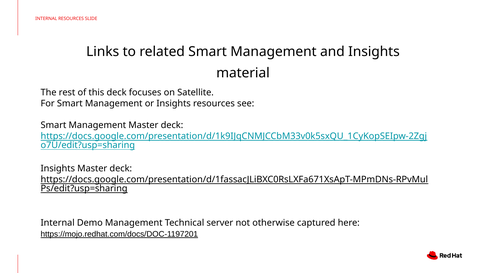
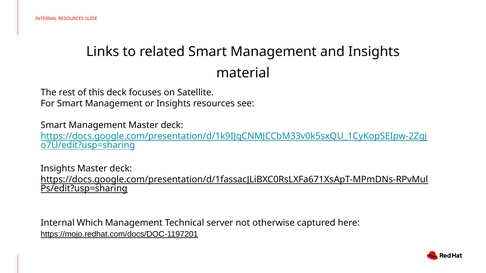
Demo: Demo -> Which (90, 223)
